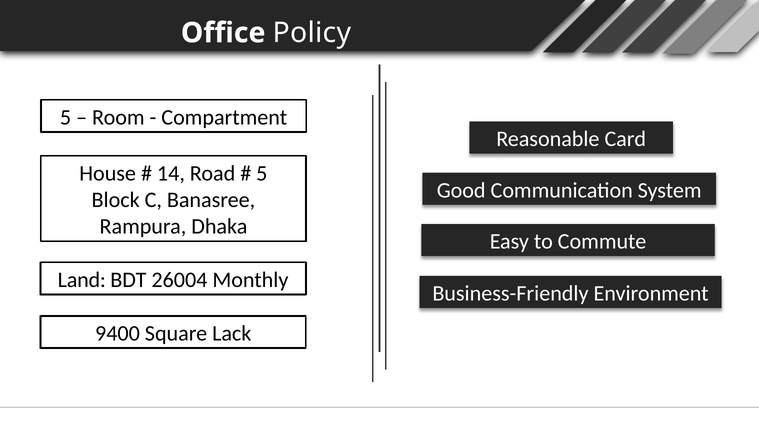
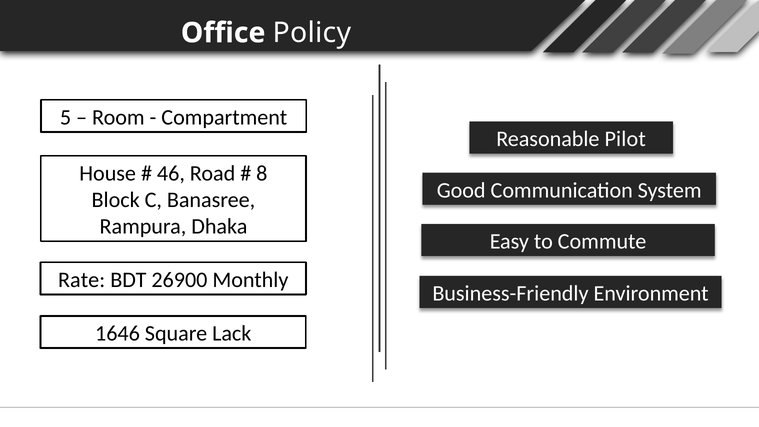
Card: Card -> Pilot (625, 139)
14: 14 -> 46 (171, 173)
5: 5 -> 8 (262, 173)
Land: Land -> Rate (82, 280)
26004: 26004 -> 26900 (179, 280)
9400: 9400 -> 1646 (117, 334)
